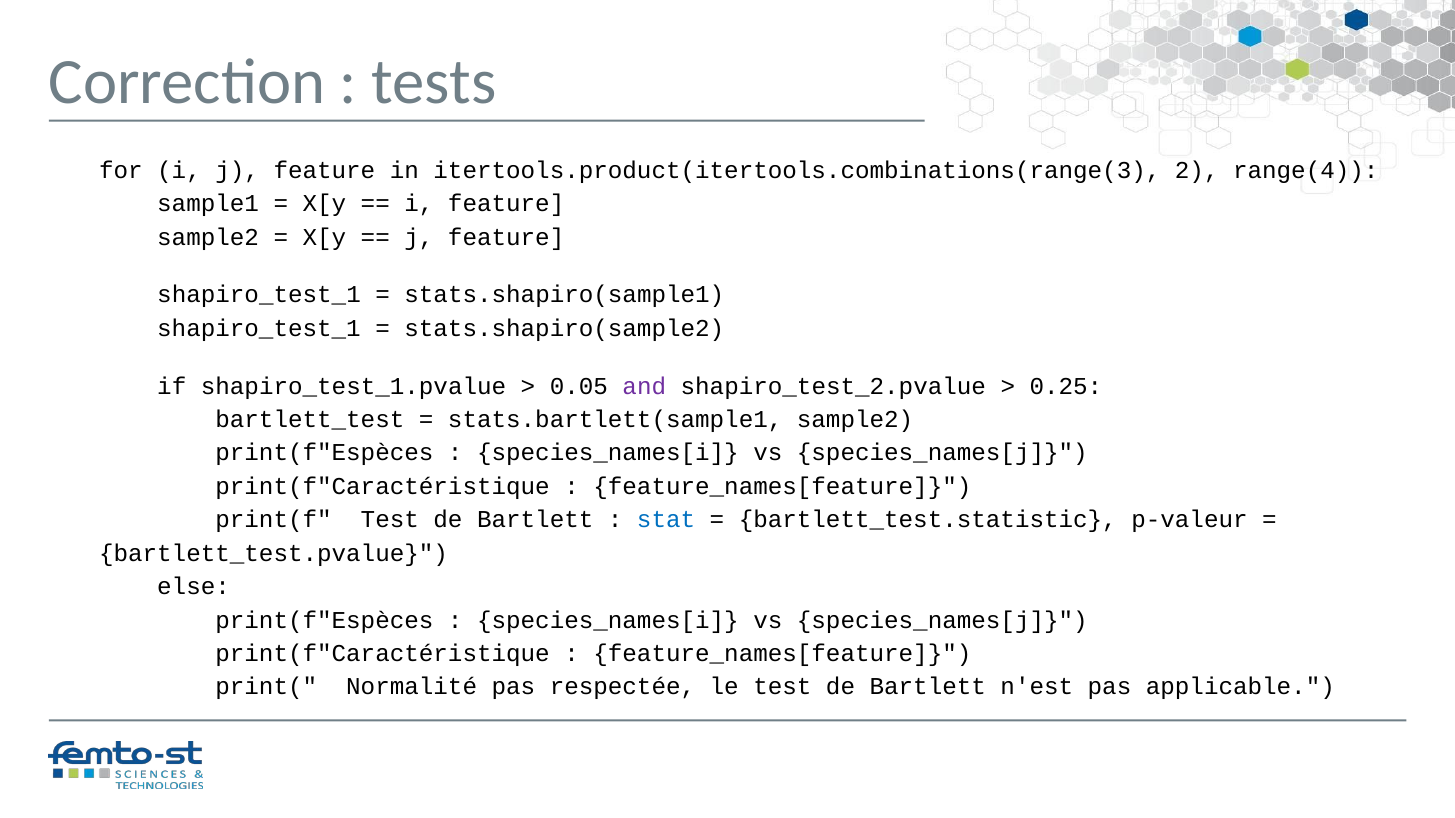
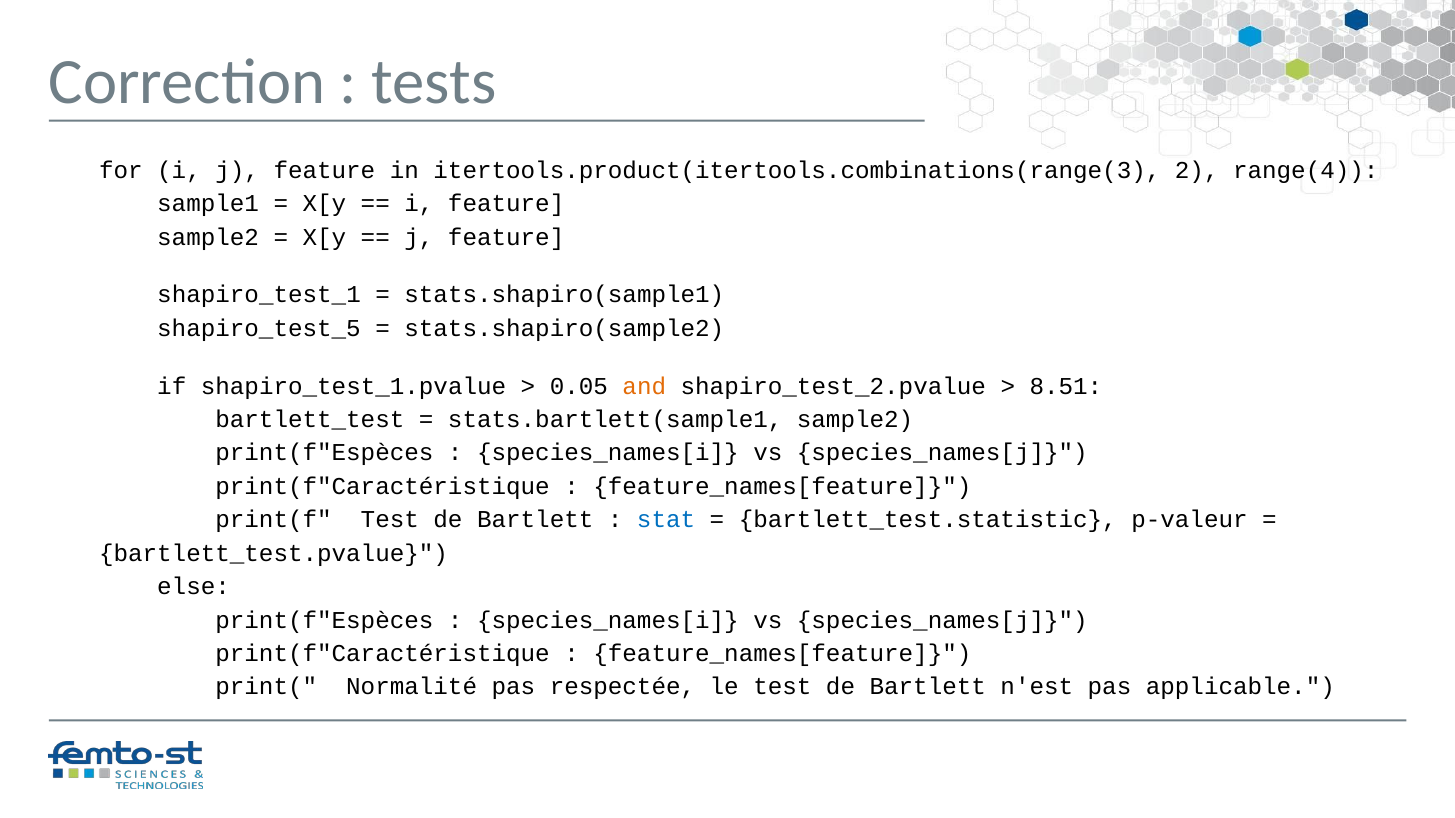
shapiro_test_1: shapiro_test_1 -> shapiro_test_5 (259, 329)
and colour: purple -> orange (644, 386)
0.25: 0.25 -> 8.51 (1066, 386)
